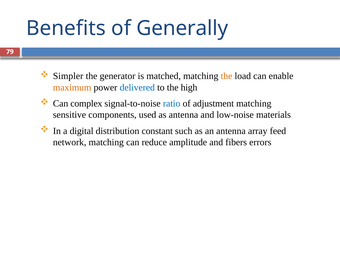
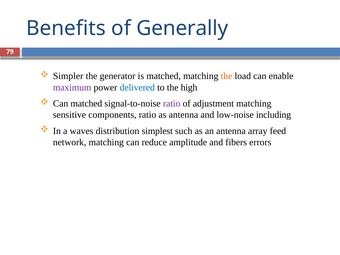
maximum colour: orange -> purple (72, 87)
Can complex: complex -> matched (86, 103)
ratio colour: blue -> purple (172, 103)
components used: used -> ratio (148, 115)
materials: materials -> including (274, 115)
digital: digital -> waves (82, 131)
constant: constant -> simplest (157, 131)
